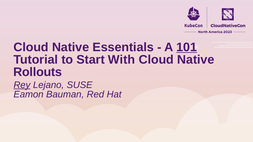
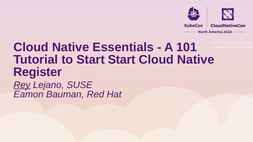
101 underline: present -> none (187, 47)
Start With: With -> Start (122, 60)
Rollouts: Rollouts -> Register (38, 72)
